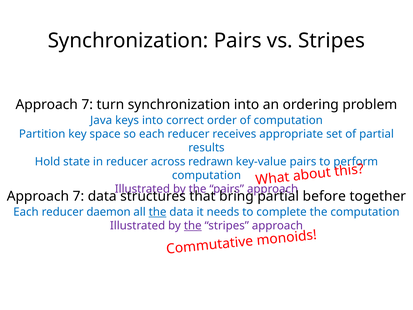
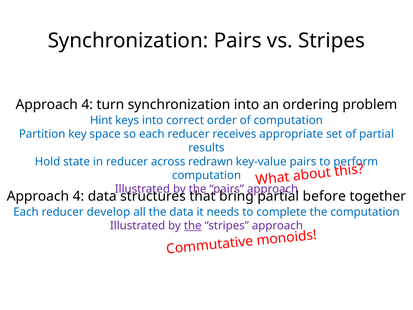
7: 7 -> 4 (87, 104)
Java: Java -> Hint (101, 120)
7: 7 -> 4 (78, 196)
daemon: daemon -> develop (108, 212)
the underline: present -> none (158, 212)
